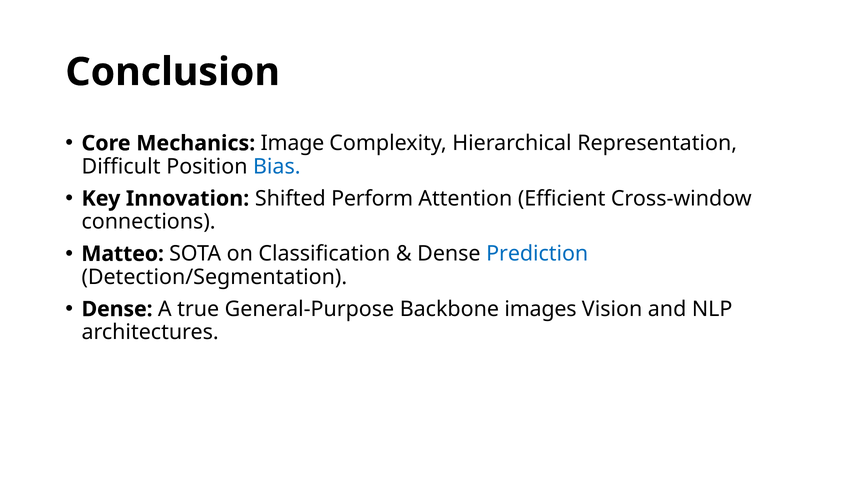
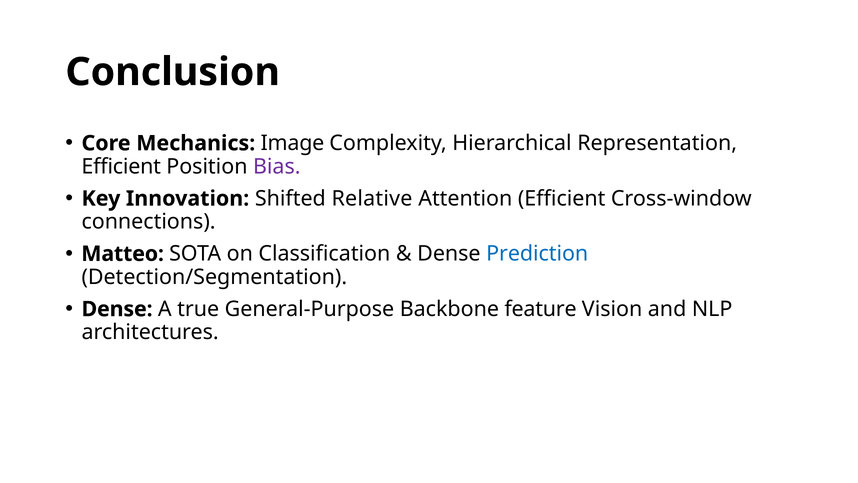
Difficult: Difficult -> Efficient (121, 166)
Bias colour: blue -> purple (277, 166)
Perform: Perform -> Relative (372, 198)
images: images -> feature (541, 309)
